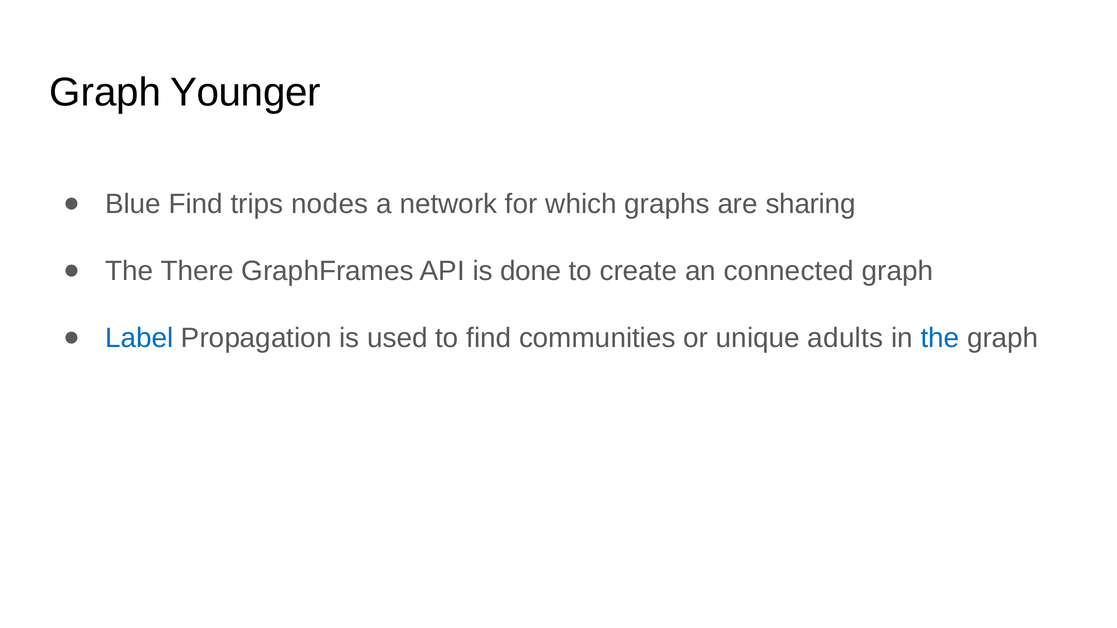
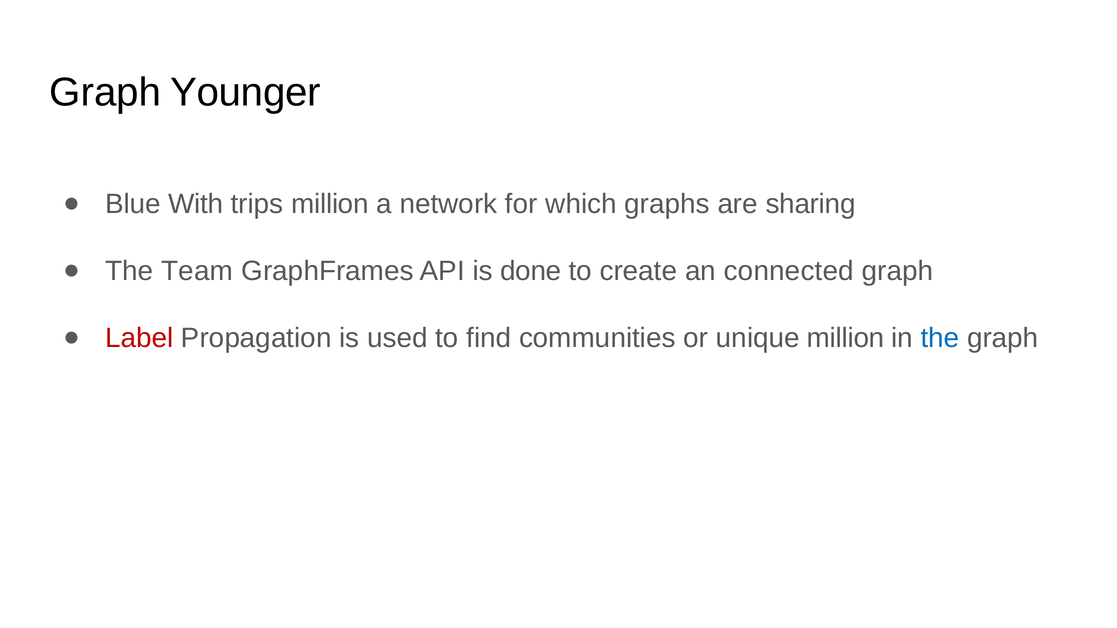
Blue Find: Find -> With (196, 204)
trips nodes: nodes -> million (330, 204)
There: There -> Team (197, 271)
Label colour: blue -> red (139, 338)
unique adults: adults -> million (846, 338)
